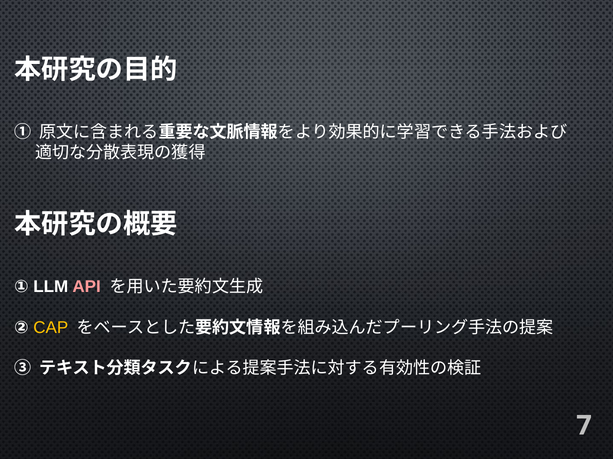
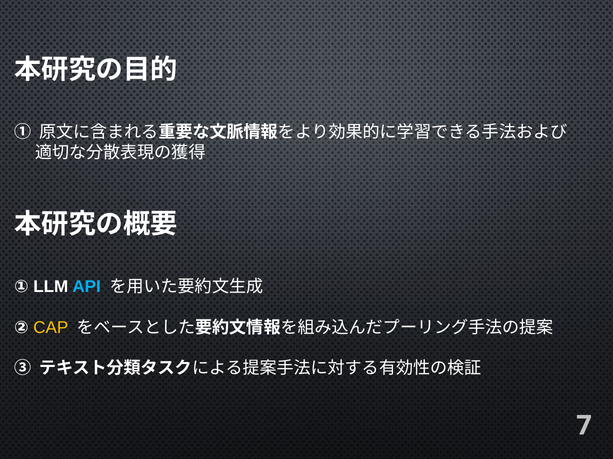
API colour: pink -> light blue (87, 287)
